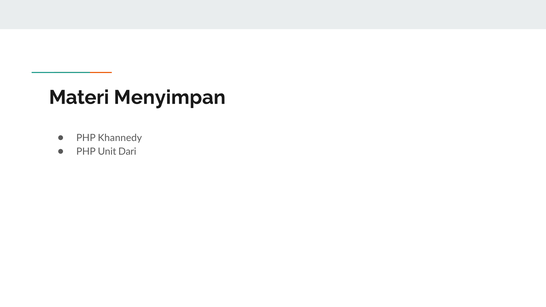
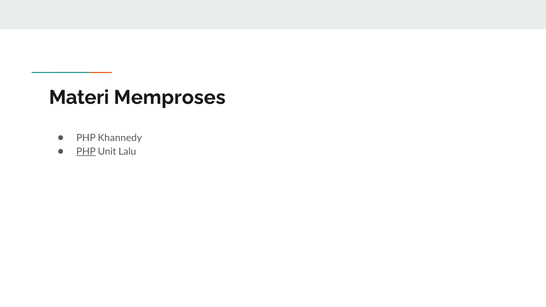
Menyimpan: Menyimpan -> Memproses (170, 97)
PHP underline: none -> present (86, 152)
Dari: Dari -> Lalu (127, 152)
